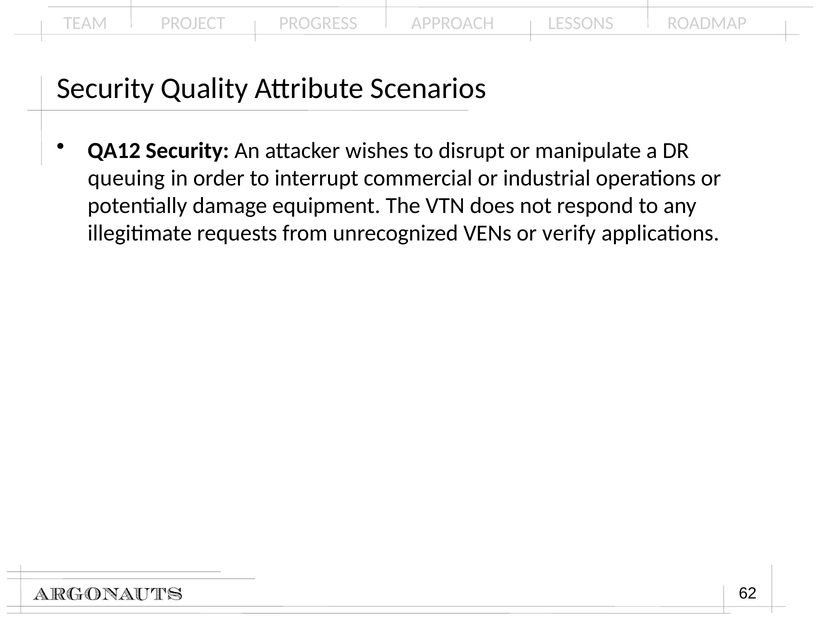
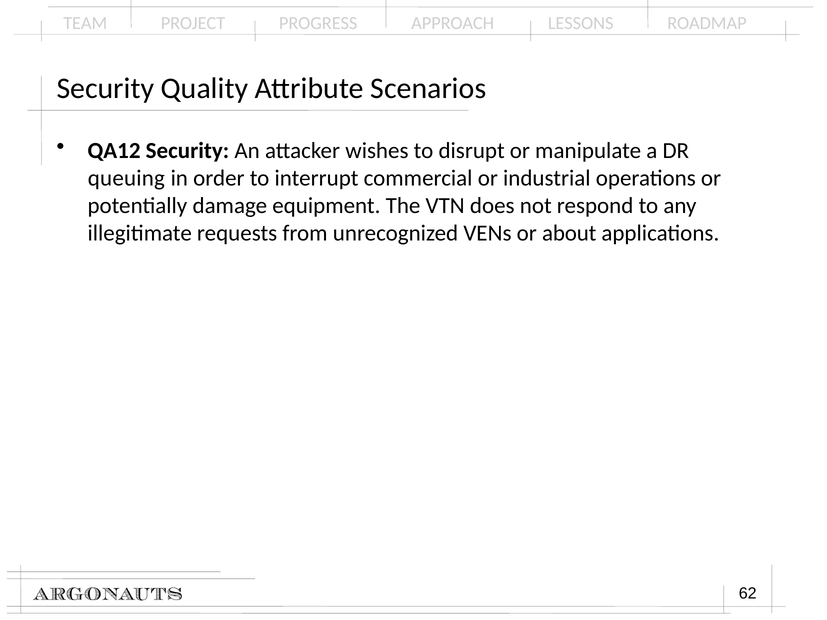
verify: verify -> about (569, 233)
